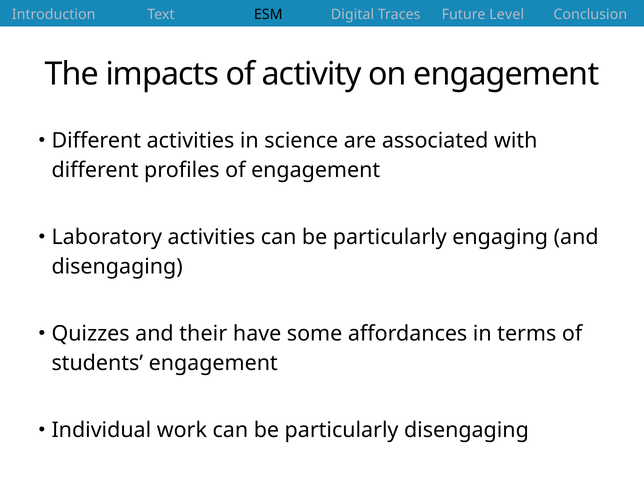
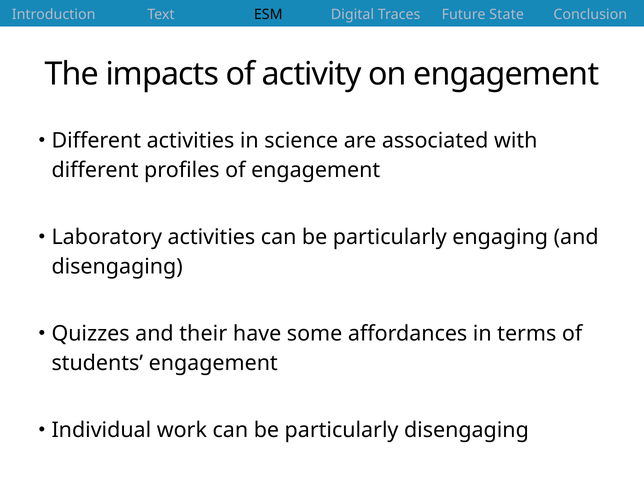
Level: Level -> State (507, 15)
